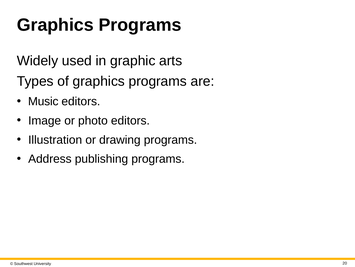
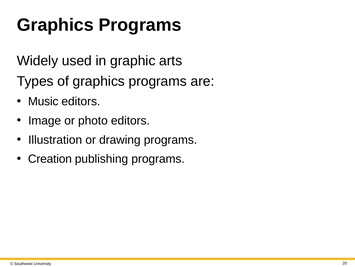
Address: Address -> Creation (50, 159)
